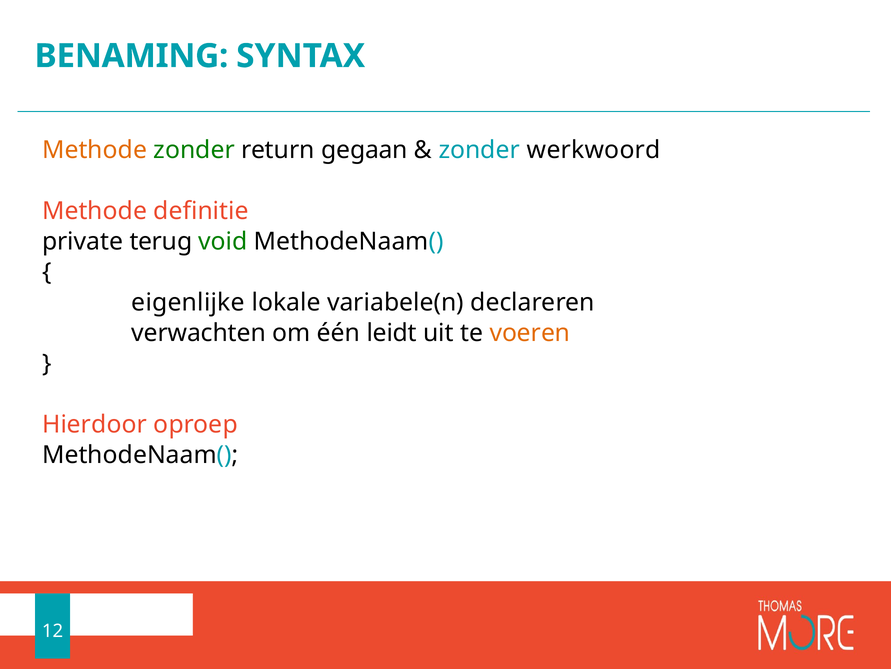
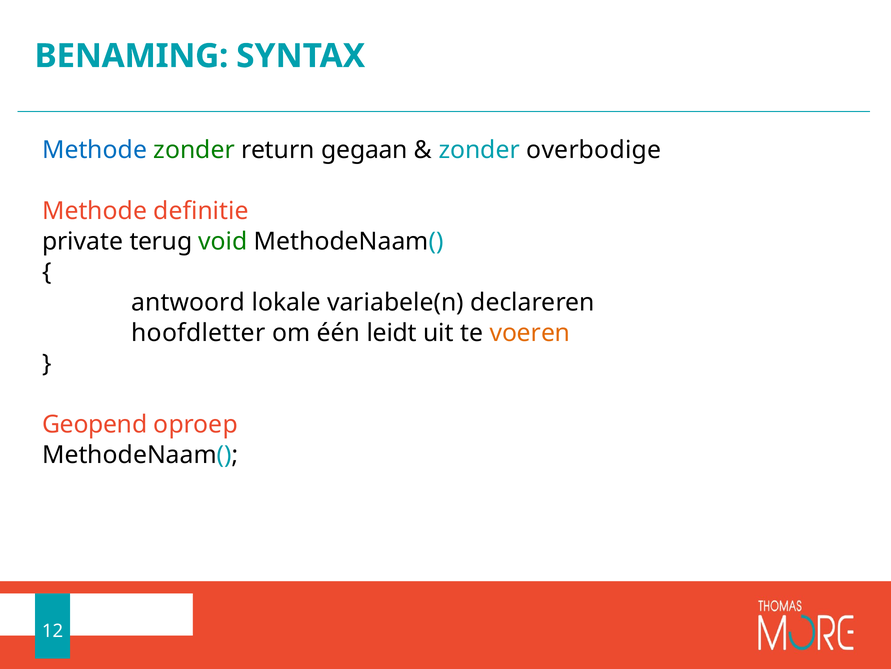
Methode colour: orange -> blue (95, 150)
werkwoord: werkwoord -> overbodige (594, 150)
eigenlijke: eigenlijke -> antwoord (188, 302)
verwachten: verwachten -> hoofdletter (198, 333)
Hierdoor: Hierdoor -> Geopend (95, 424)
